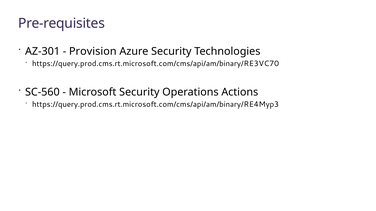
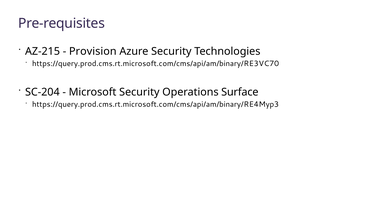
AZ-301: AZ-301 -> AZ-215 (43, 51)
SC-560: SC-560 -> SC-204 (42, 92)
Actions: Actions -> Surface (240, 92)
